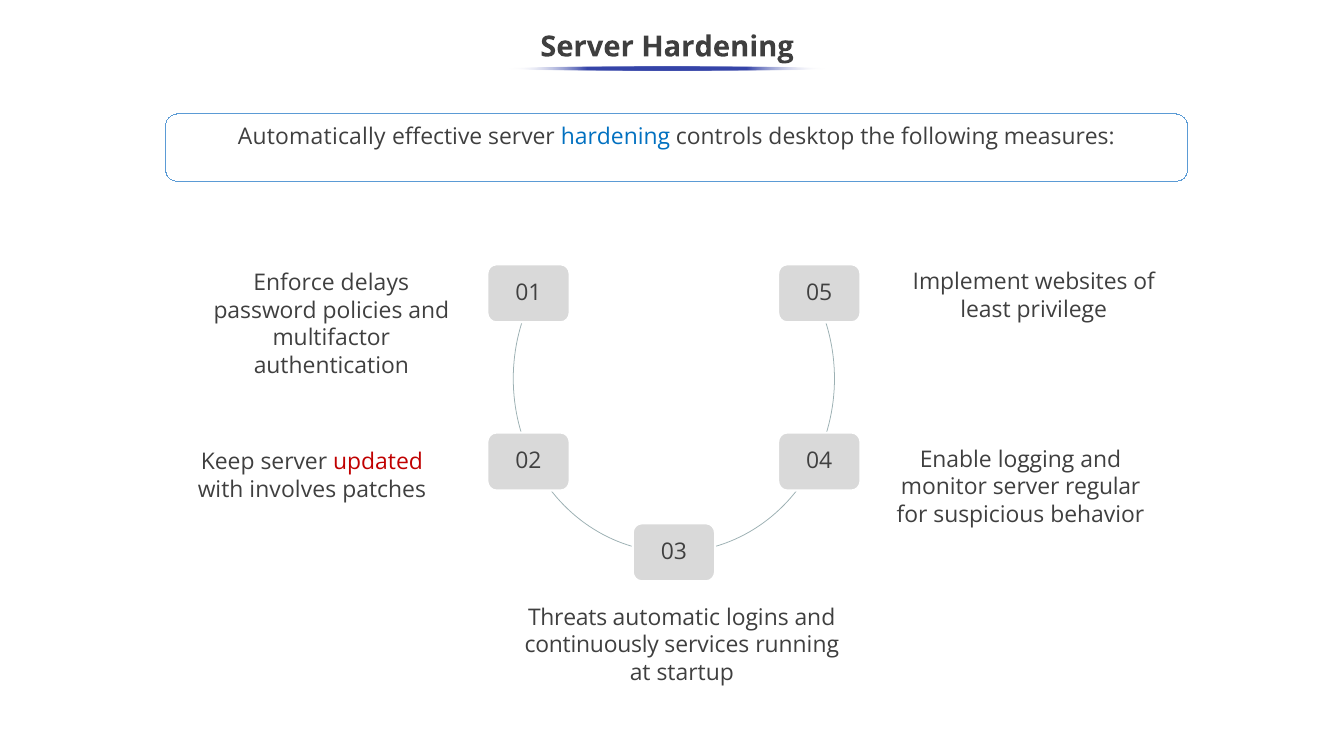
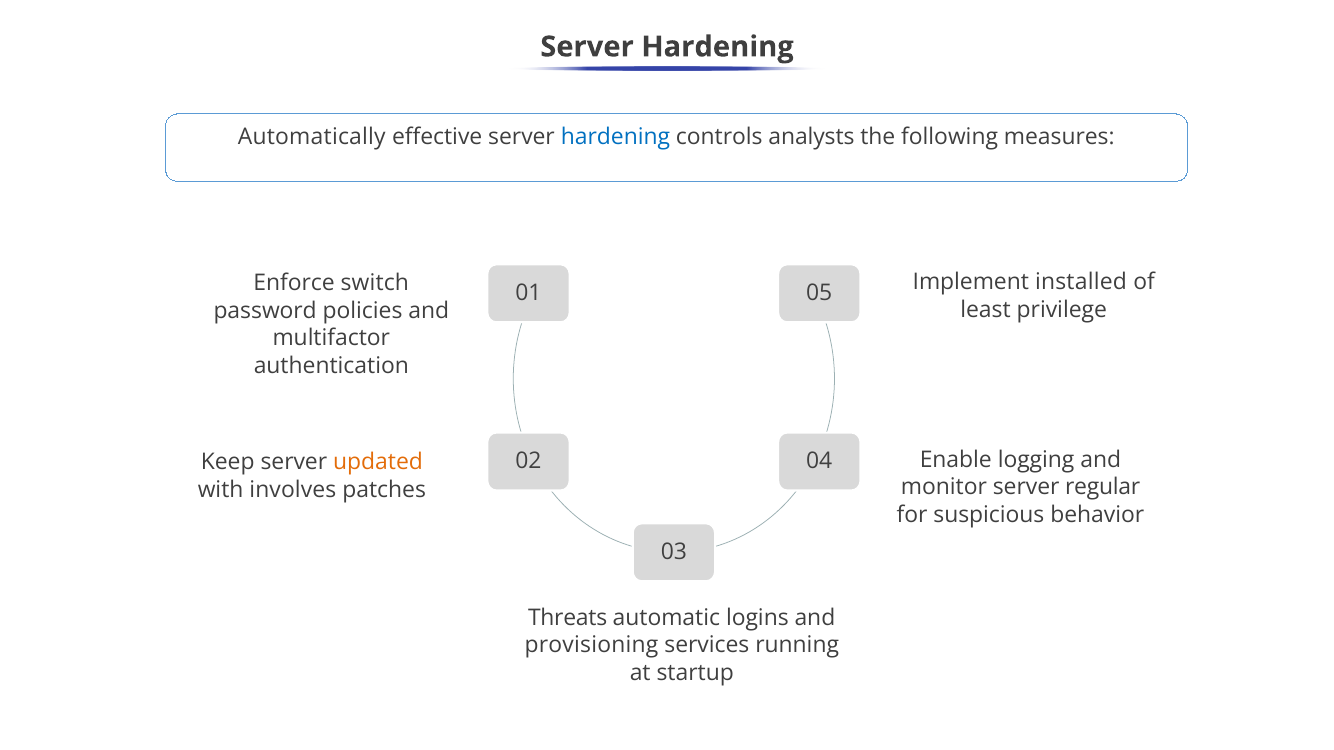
desktop: desktop -> analysts (811, 137)
websites: websites -> installed (1081, 282)
delays: delays -> switch (375, 284)
updated colour: red -> orange (378, 463)
continuously: continuously -> provisioning (591, 646)
